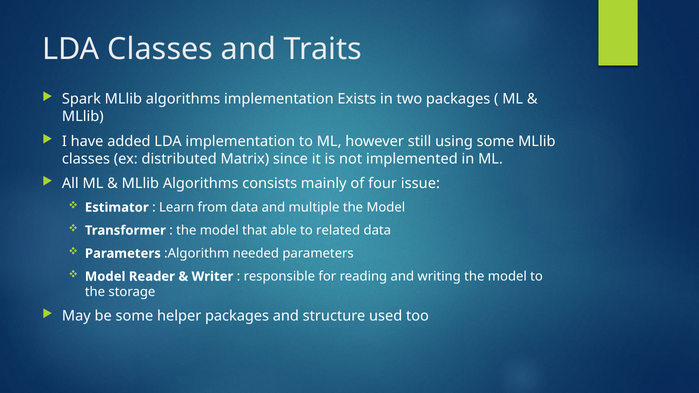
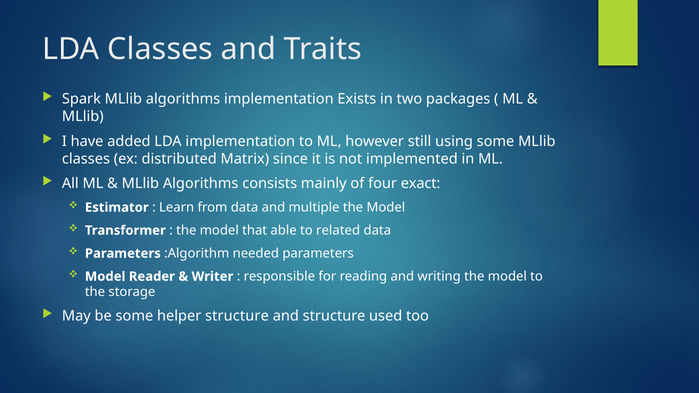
issue: issue -> exact (421, 184)
helper packages: packages -> structure (237, 316)
